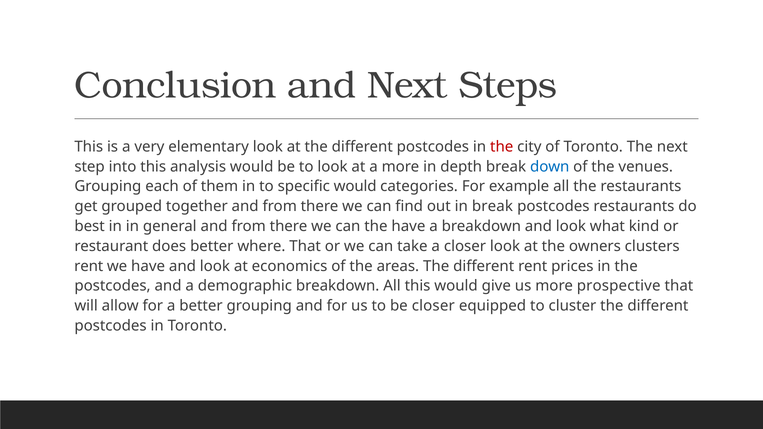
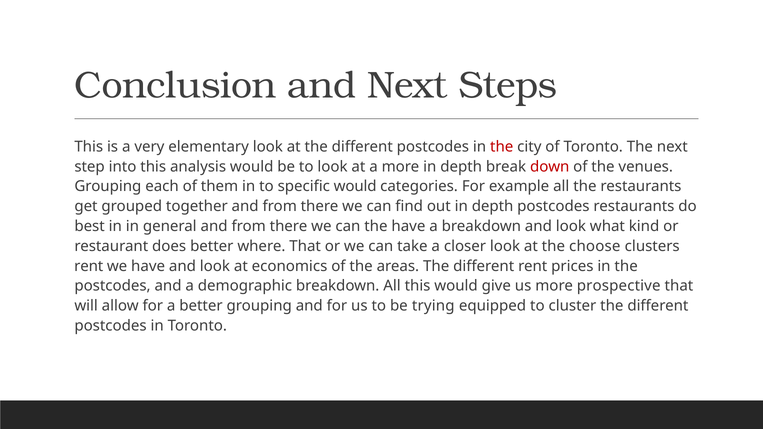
down colour: blue -> red (550, 167)
out in break: break -> depth (493, 206)
owners: owners -> choose (595, 246)
be closer: closer -> trying (433, 306)
